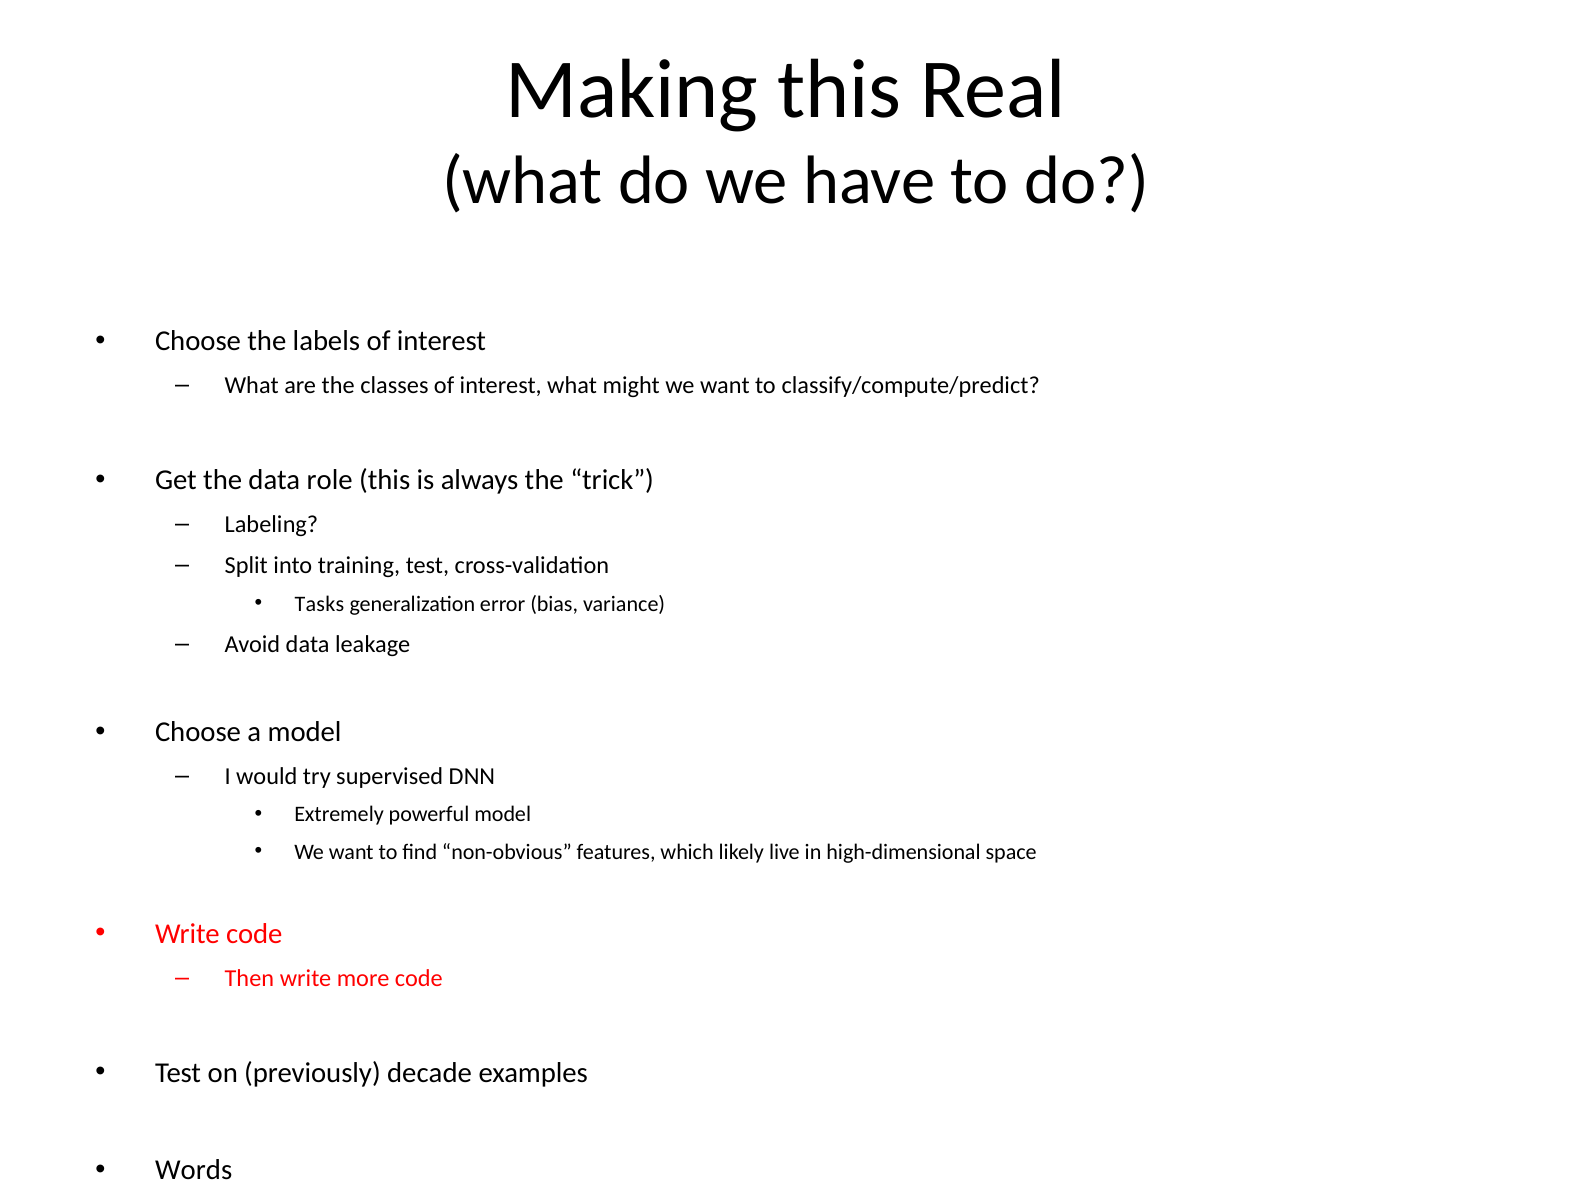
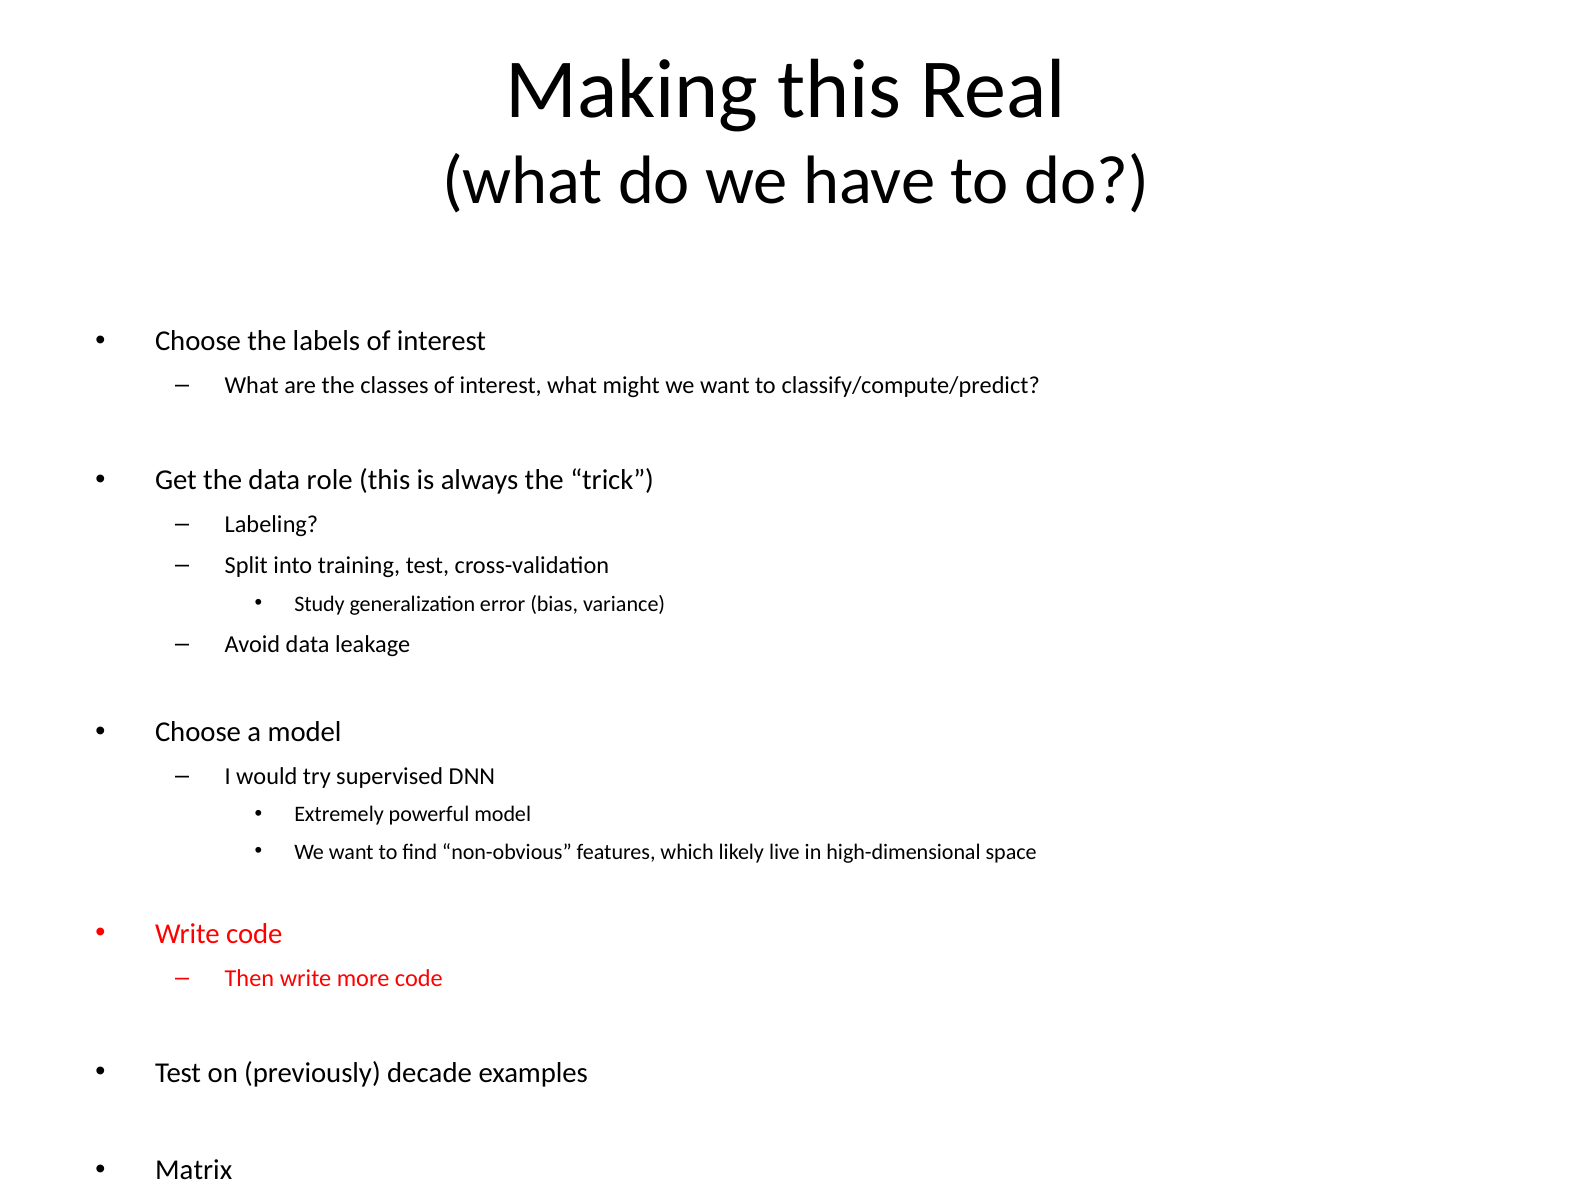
Tasks: Tasks -> Study (320, 604)
Words: Words -> Matrix (194, 1171)
